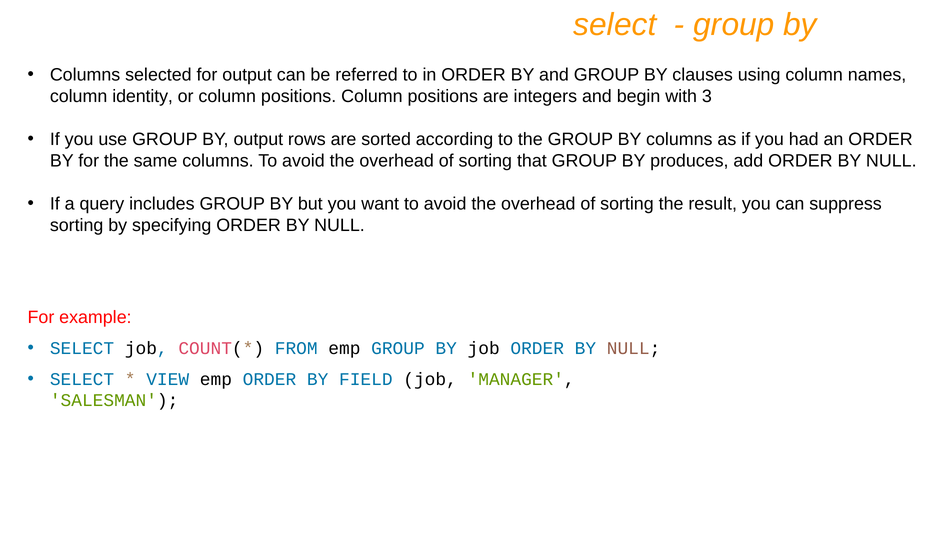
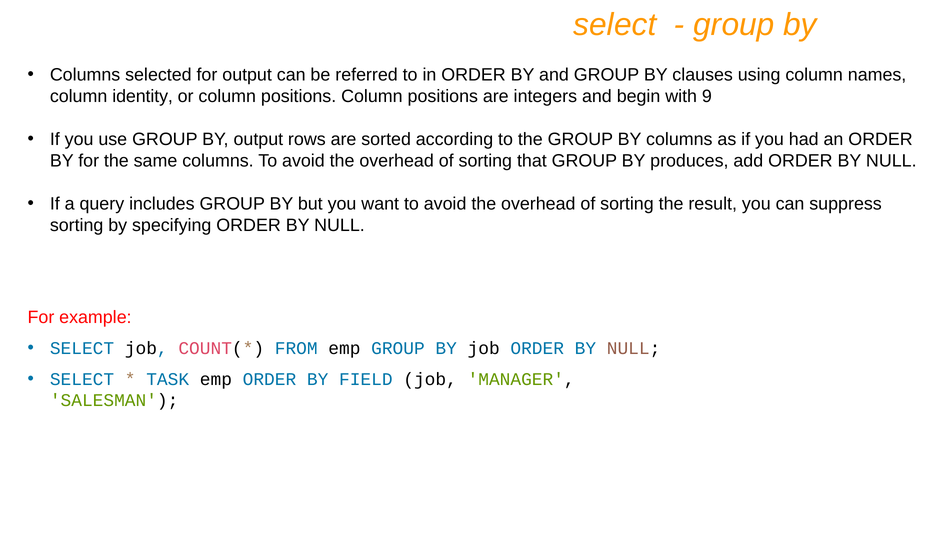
3: 3 -> 9 (707, 96)
VIEW: VIEW -> TASK (168, 379)
